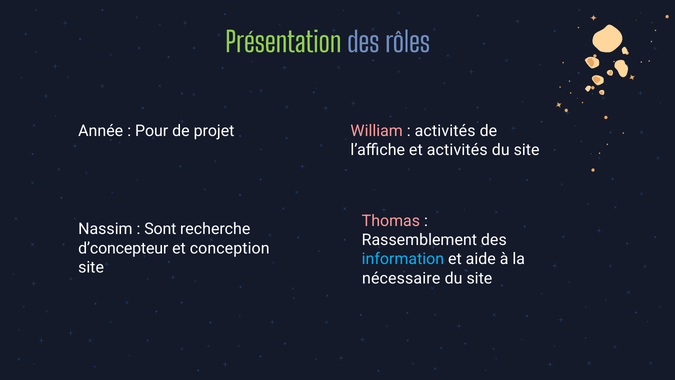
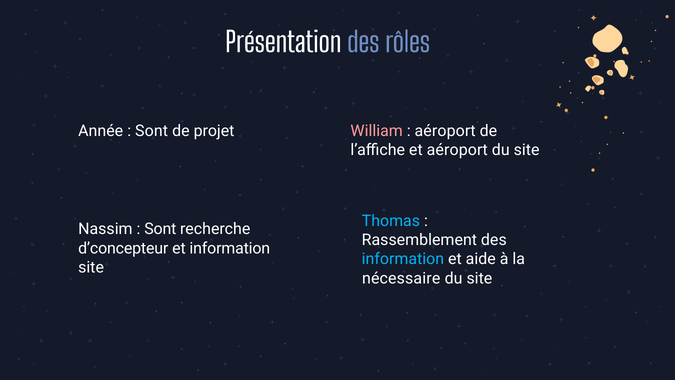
Présentation colour: light green -> white (283, 43)
Pour: Pour -> Sont (152, 131)
activités: activités -> aéroport (445, 131)
et activités: activités -> aéroport (457, 150)
Thomas colour: pink -> light blue (391, 221)
et conception: conception -> information (230, 248)
